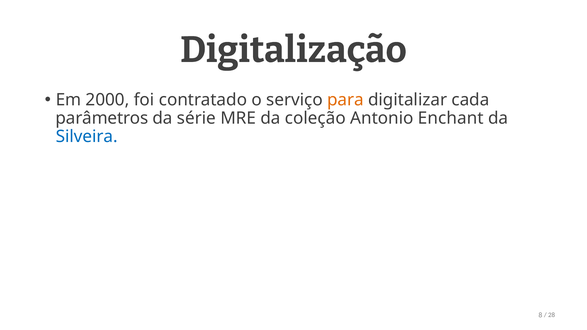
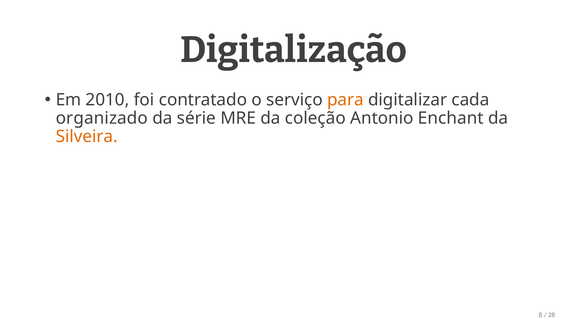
2000: 2000 -> 2010 (108, 100)
parâmetros: parâmetros -> organizado (102, 118)
Silveira colour: blue -> orange (87, 137)
